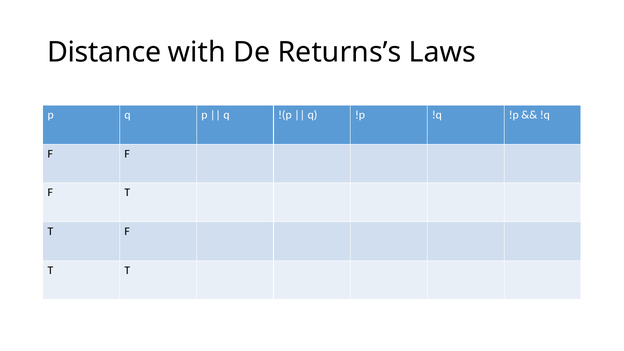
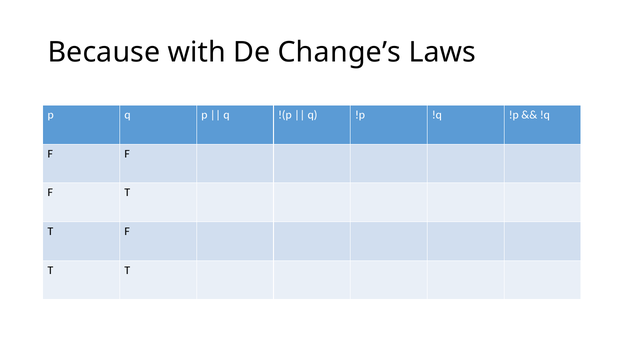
Distance: Distance -> Because (104, 52)
Returns’s: Returns’s -> Change’s (339, 52)
